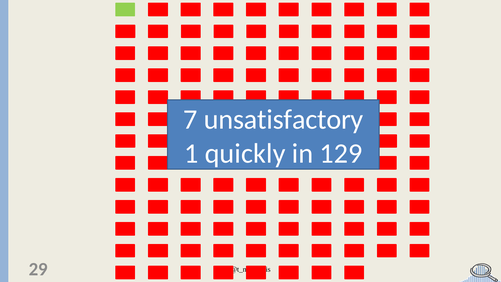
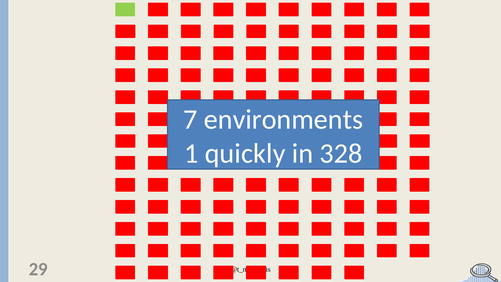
unsatisfactory: unsatisfactory -> environments (284, 120)
129: 129 -> 328 (341, 153)
